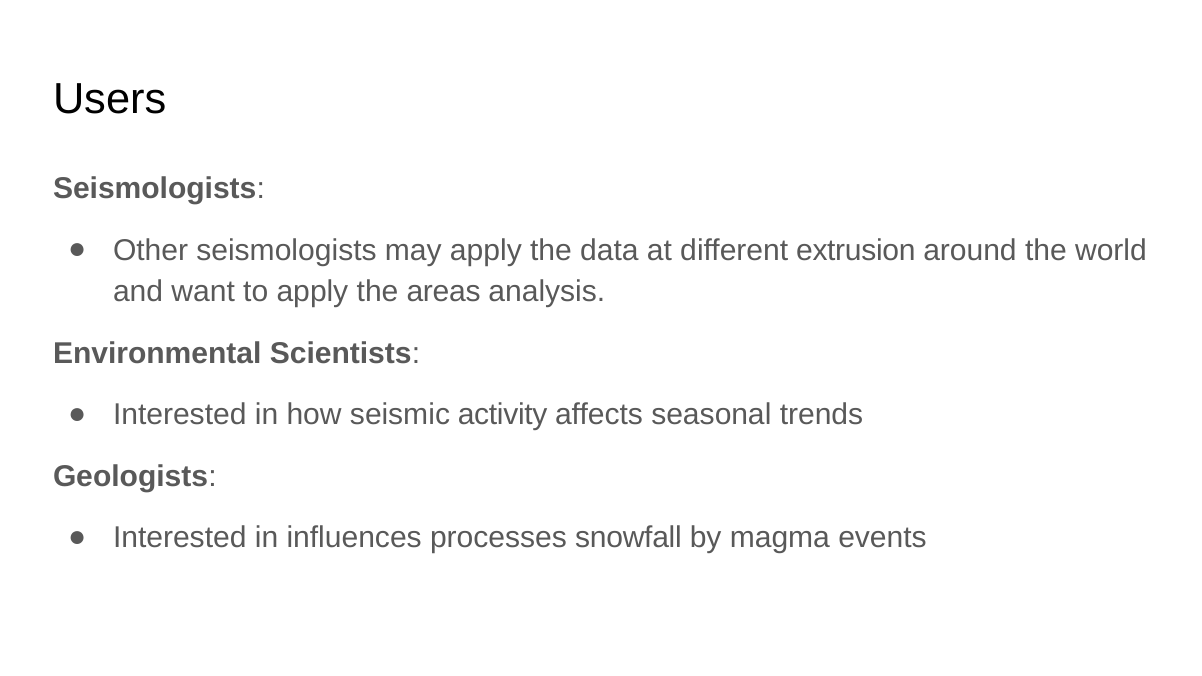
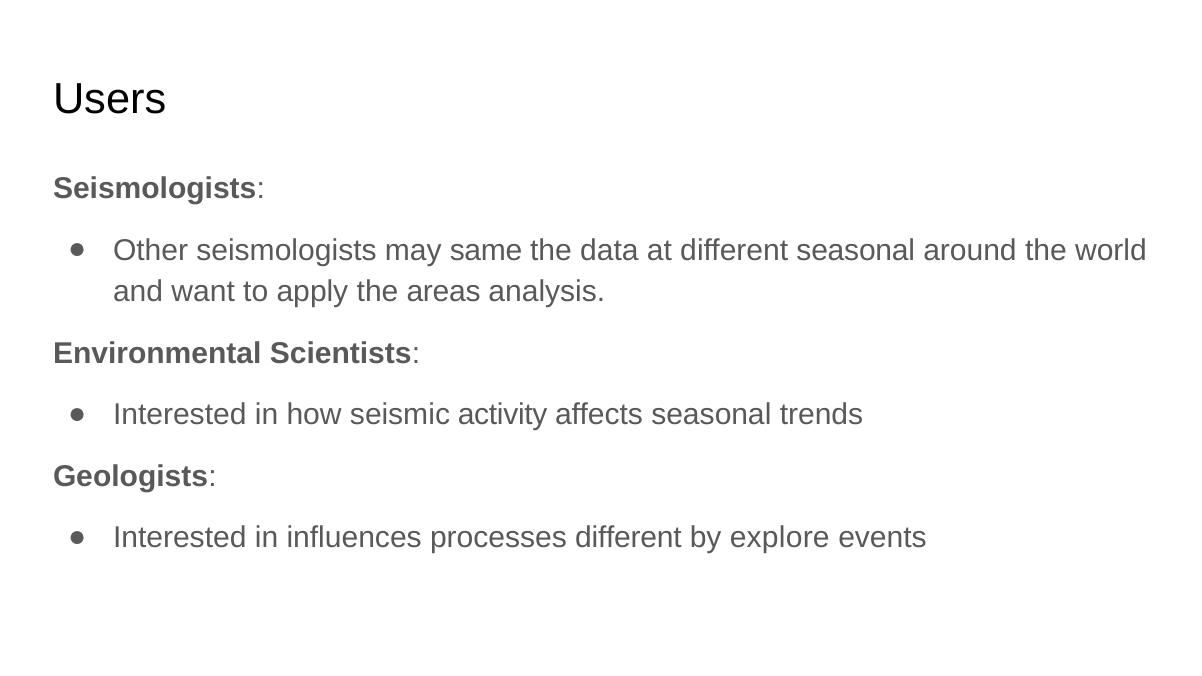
may apply: apply -> same (486, 251)
different extrusion: extrusion -> seasonal (856, 251)
processes snowfall: snowfall -> different (628, 538)
magma: magma -> explore (780, 538)
